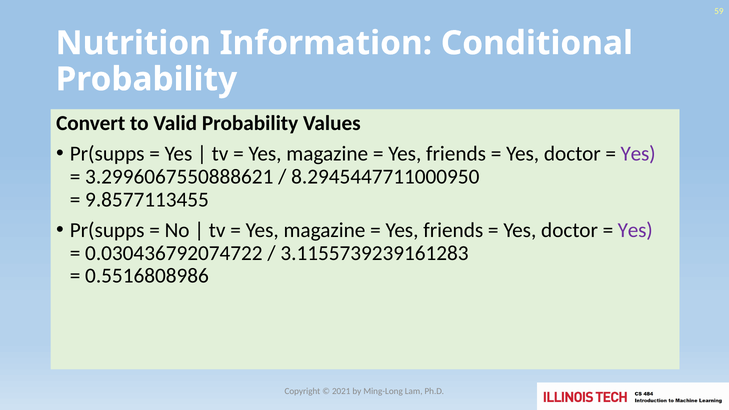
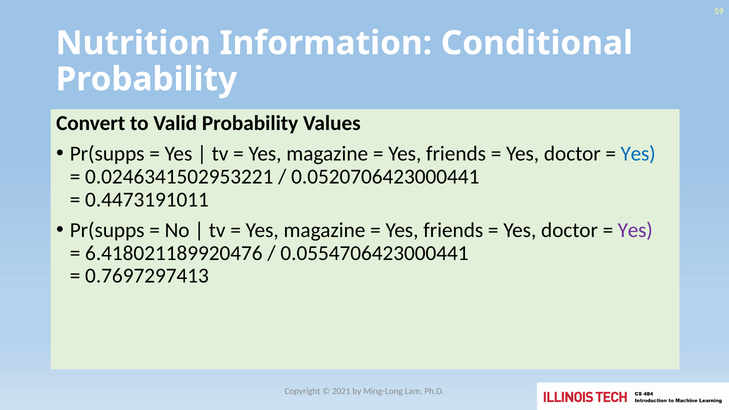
Yes colour: purple -> blue (638, 154)
3.2996067550888621: 3.2996067550888621 -> 0.0246341502953221 (179, 177)
8.2945447711000950: 8.2945447711000950 -> 0.0520706423000441 (385, 177)
9.8577113455: 9.8577113455 -> 0.4473191011 (147, 200)
0.030436792074722: 0.030436792074722 -> 6.418021189920476 (174, 253)
3.1155739239161283: 3.1155739239161283 -> 0.0554706423000441 (374, 253)
0.5516808986: 0.5516808986 -> 0.7697297413 (147, 276)
